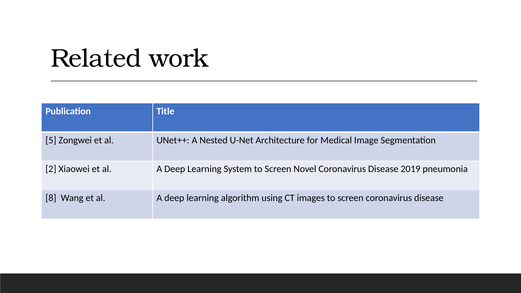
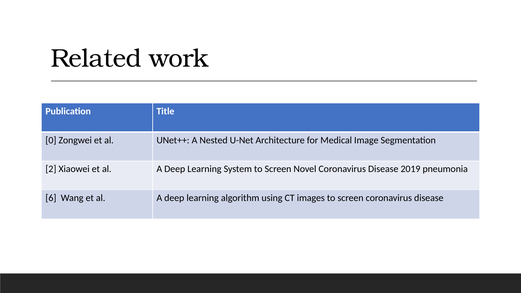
5: 5 -> 0 (51, 140)
8: 8 -> 6 (51, 198)
